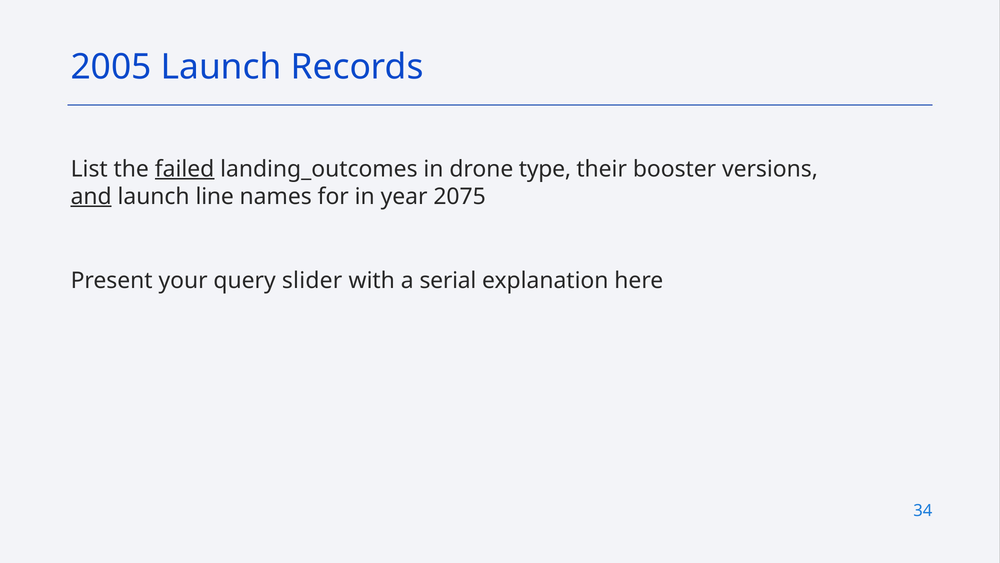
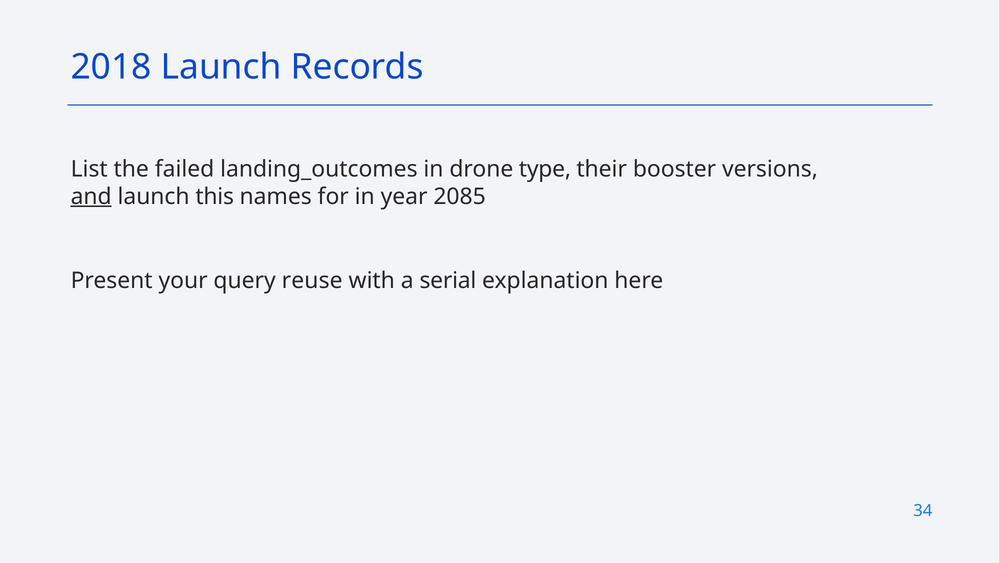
2005: 2005 -> 2018 (111, 67)
failed underline: present -> none (185, 169)
line: line -> this (215, 196)
2075: 2075 -> 2085 (460, 196)
slider: slider -> reuse (312, 280)
